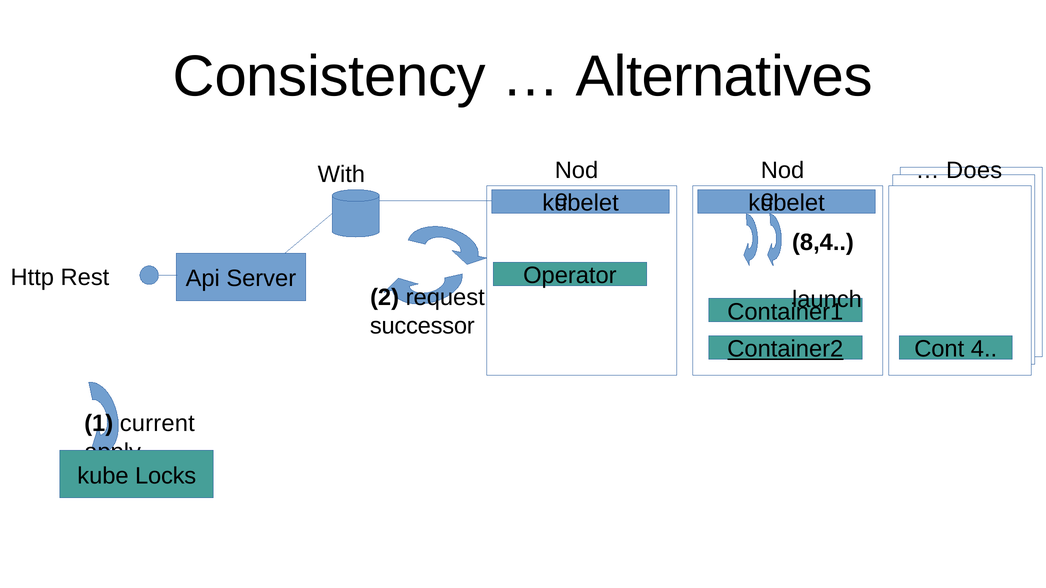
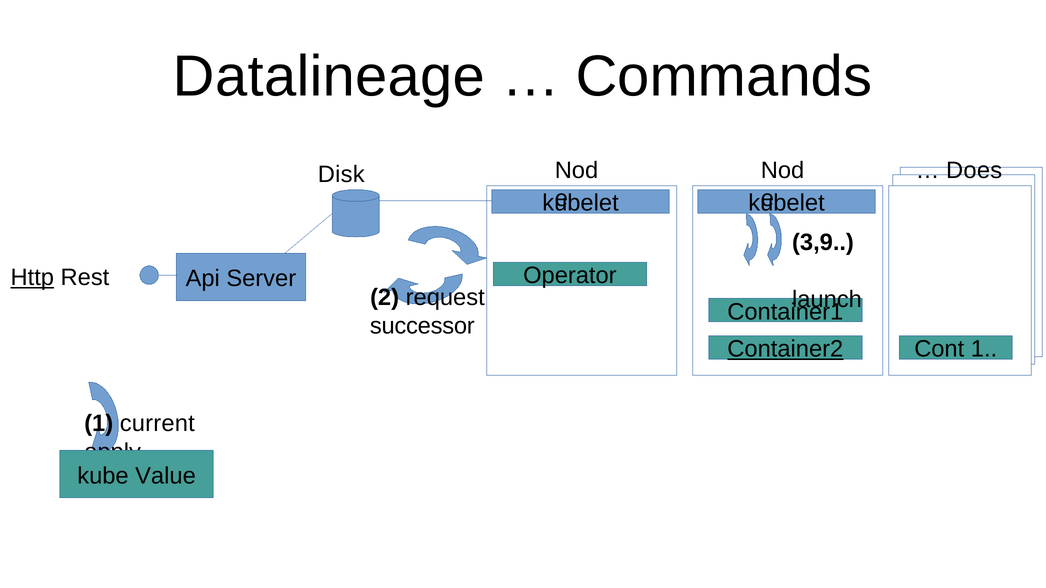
Consistency: Consistency -> Datalineage (329, 77)
Alternatives: Alternatives -> Commands (724, 77)
With: With -> Disk (341, 174)
8,4: 8,4 -> 3,9 (823, 243)
Http underline: none -> present (32, 278)
Cont 4: 4 -> 1 (984, 349)
Locks: Locks -> Value (166, 476)
